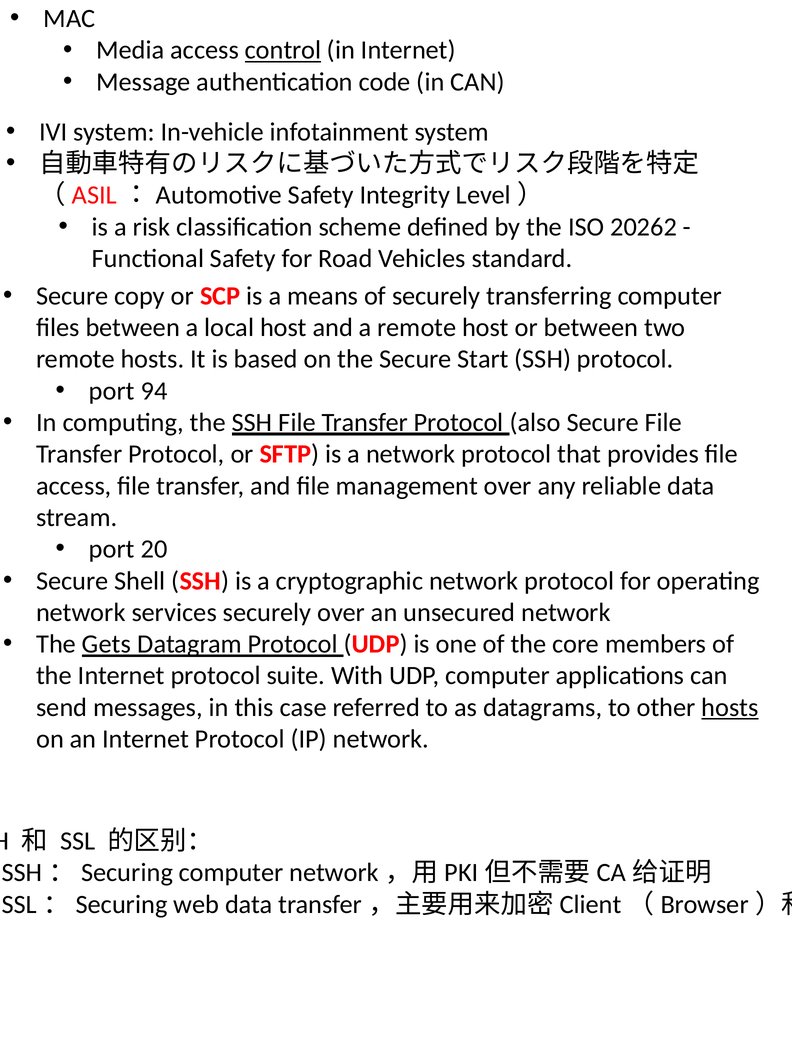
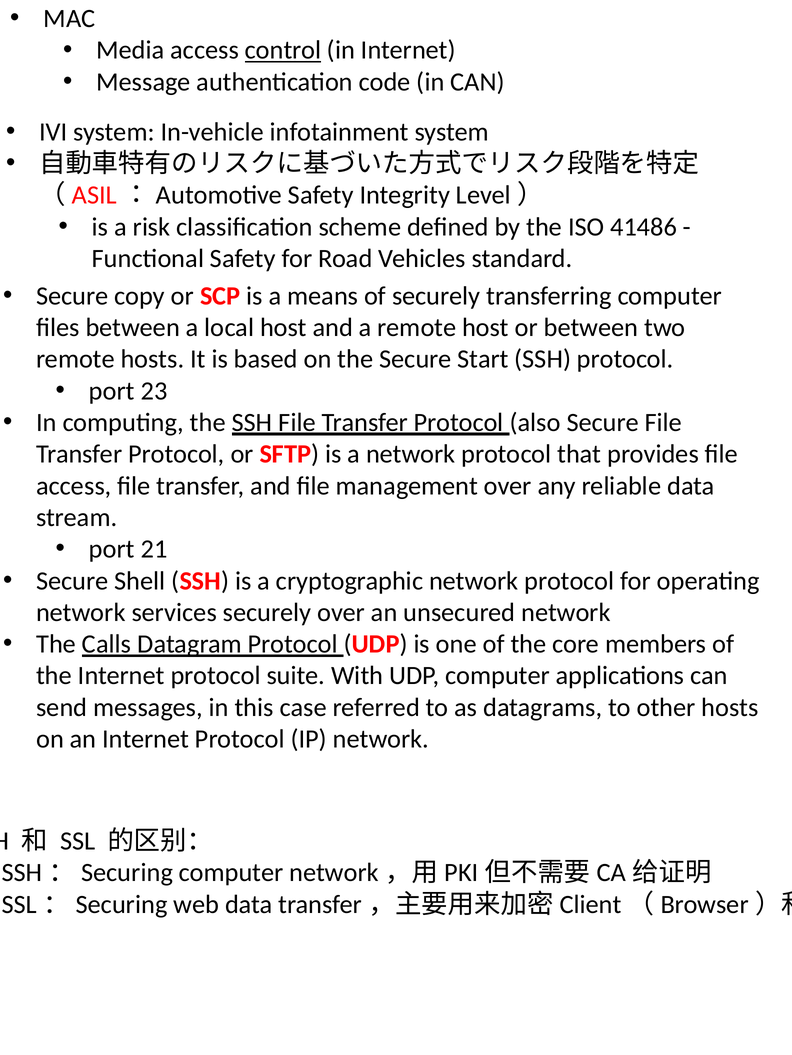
20262: 20262 -> 41486 (644, 227)
94: 94 -> 23 (154, 391)
20: 20 -> 21 (154, 550)
Gets: Gets -> Calls (107, 645)
hosts underline: present -> none (730, 708)
